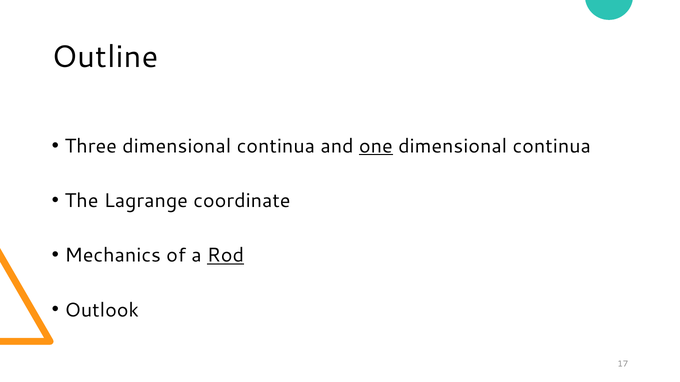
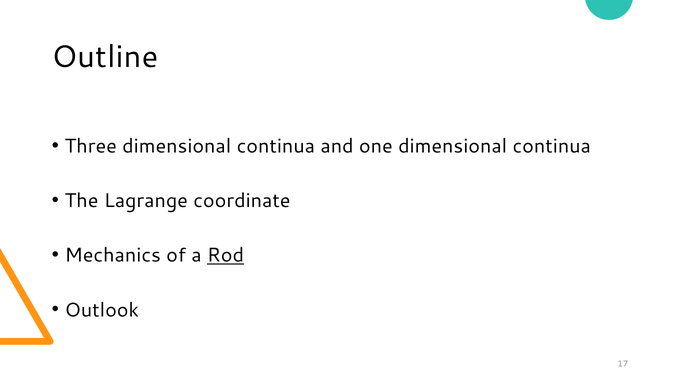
one underline: present -> none (376, 146)
